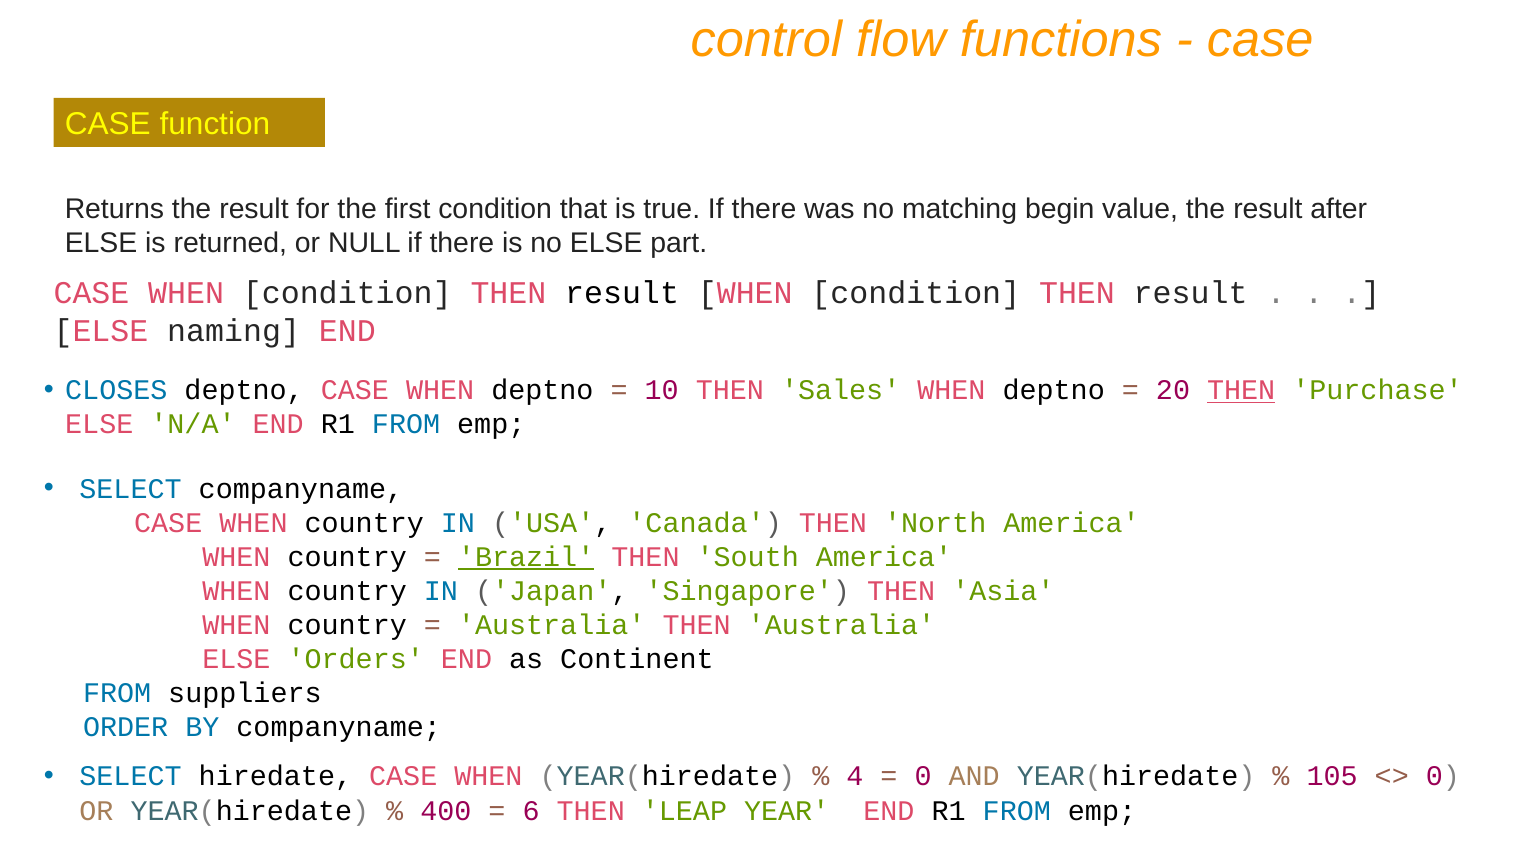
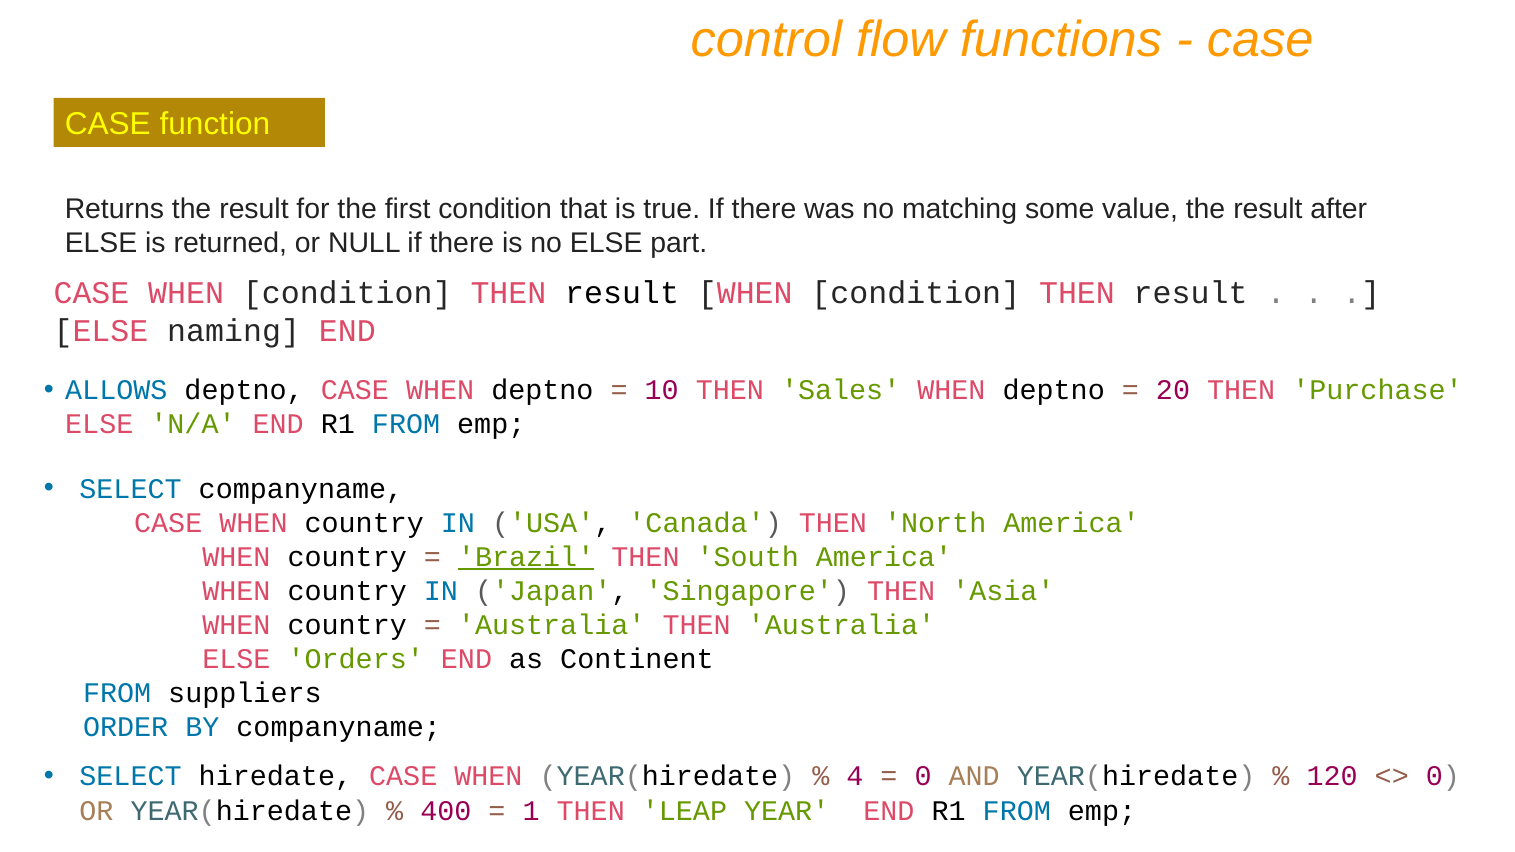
begin: begin -> some (1060, 209)
CLOSES: CLOSES -> ALLOWS (116, 391)
THEN underline: present -> none (1241, 391)
105: 105 -> 120 (1332, 777)
6: 6 -> 1 (531, 811)
